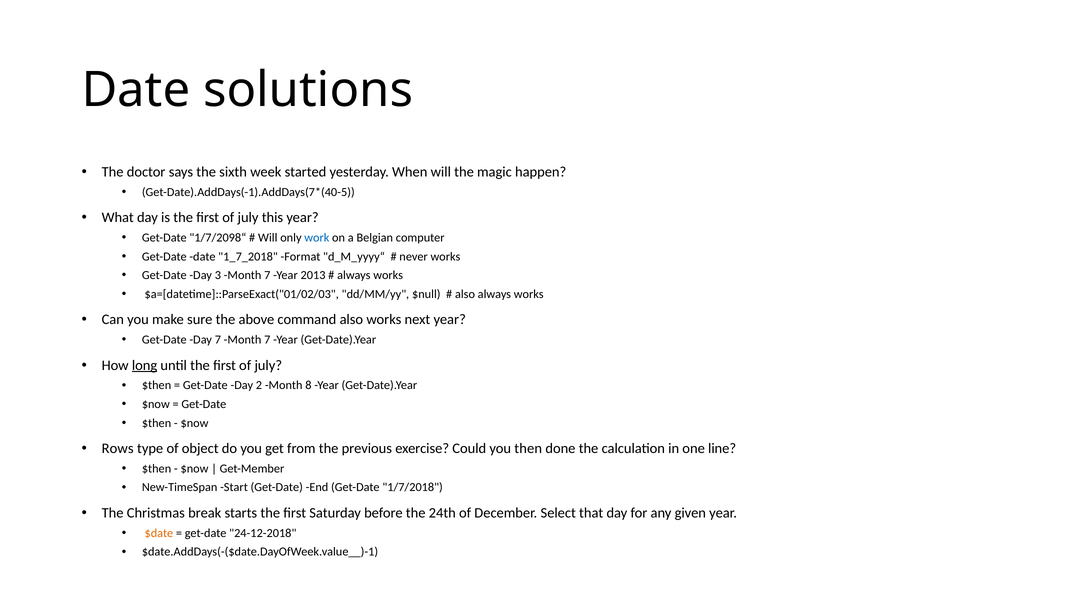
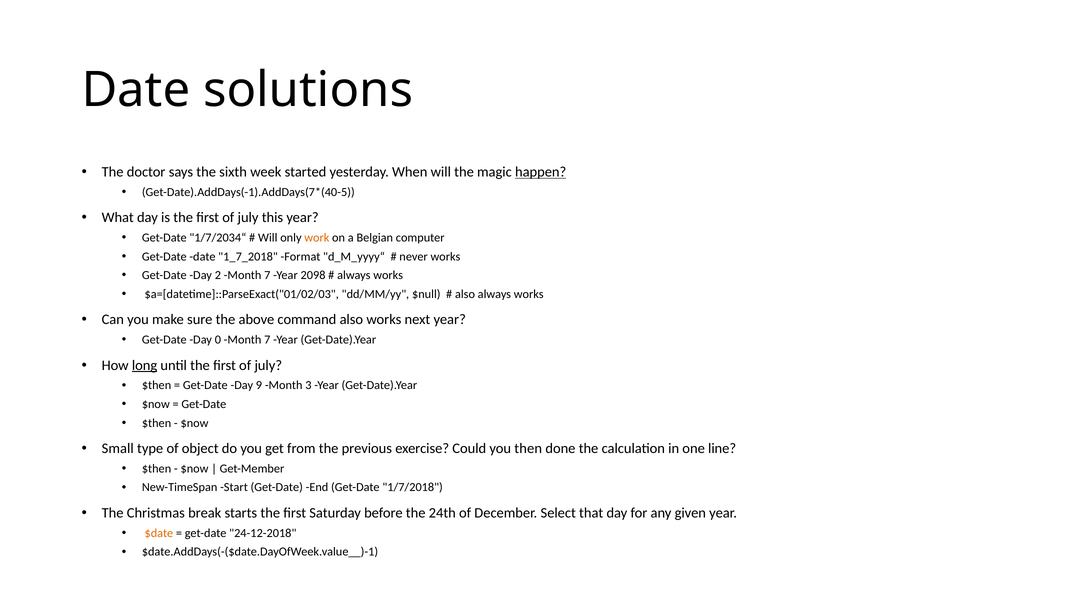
happen underline: none -> present (541, 172)
1/7/2098“: 1/7/2098“ -> 1/7/2034“ (218, 238)
work colour: blue -> orange (317, 238)
3: 3 -> 2 (218, 276)
2013: 2013 -> 2098 (313, 276)
Day 7: 7 -> 0 (218, 340)
2: 2 -> 9 (259, 386)
8: 8 -> 3 (308, 386)
Rows: Rows -> Small (118, 449)
